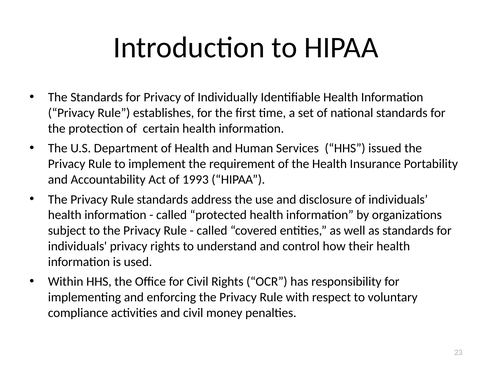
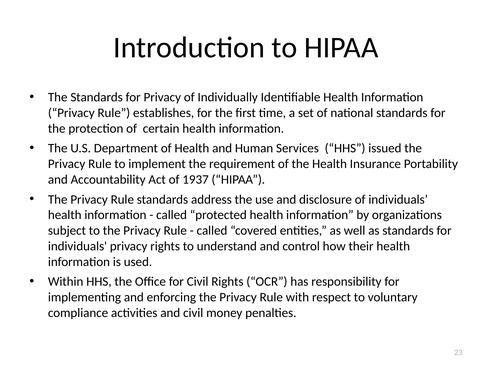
1993: 1993 -> 1937 (196, 180)
